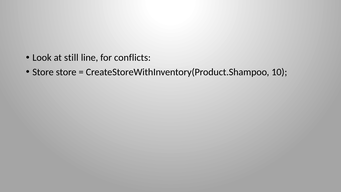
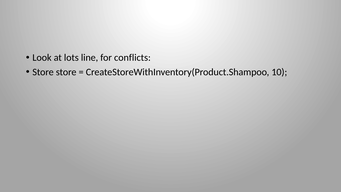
still: still -> lots (71, 58)
